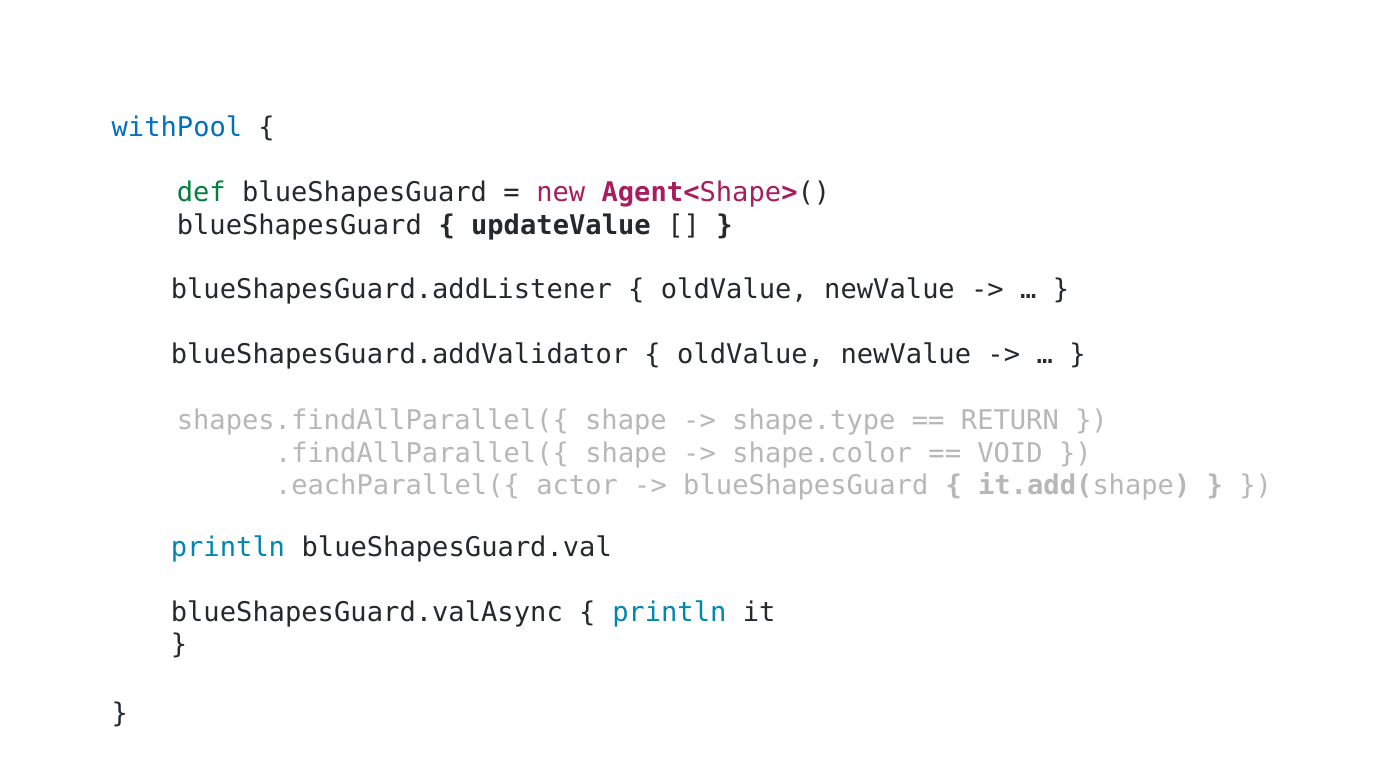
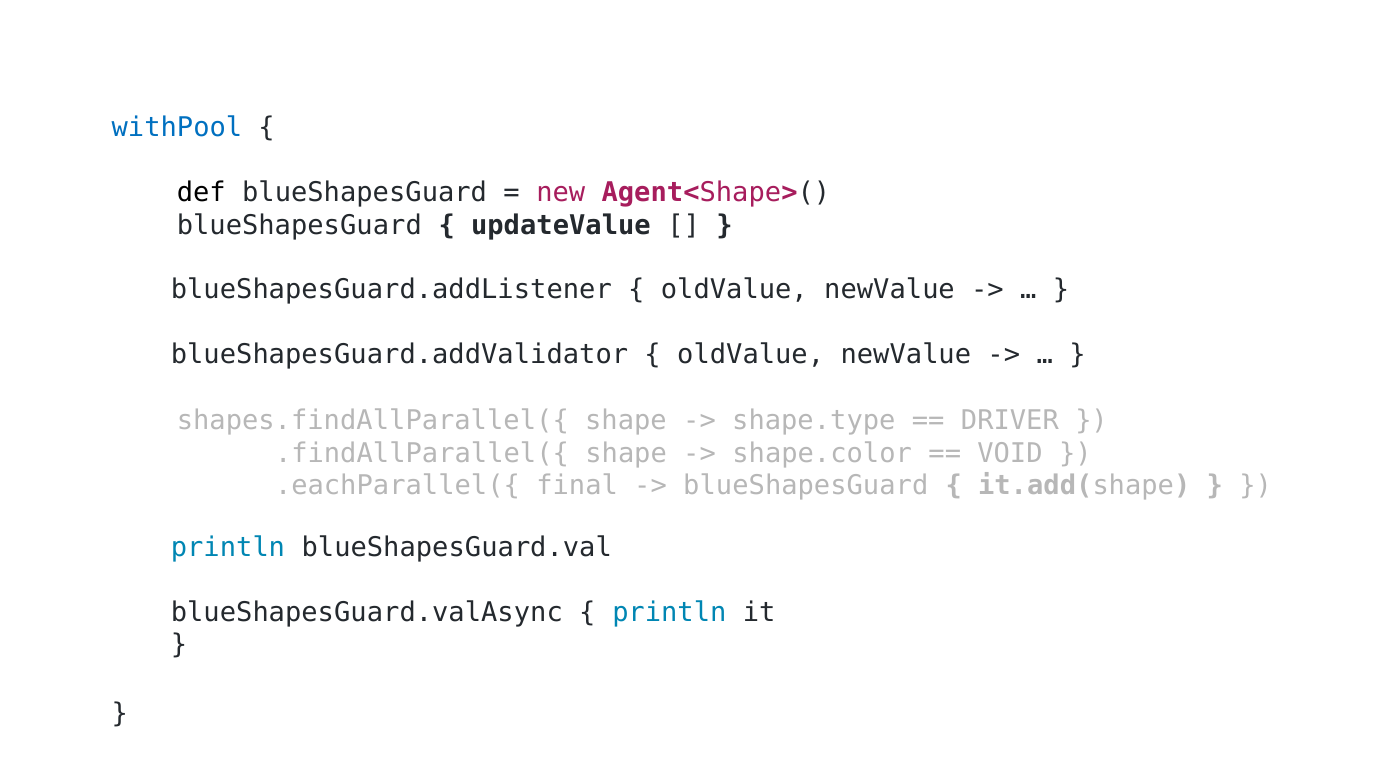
def colour: green -> black (201, 193)
RETURN: RETURN -> DRIVER (1010, 421)
actor: actor -> final (577, 486)
